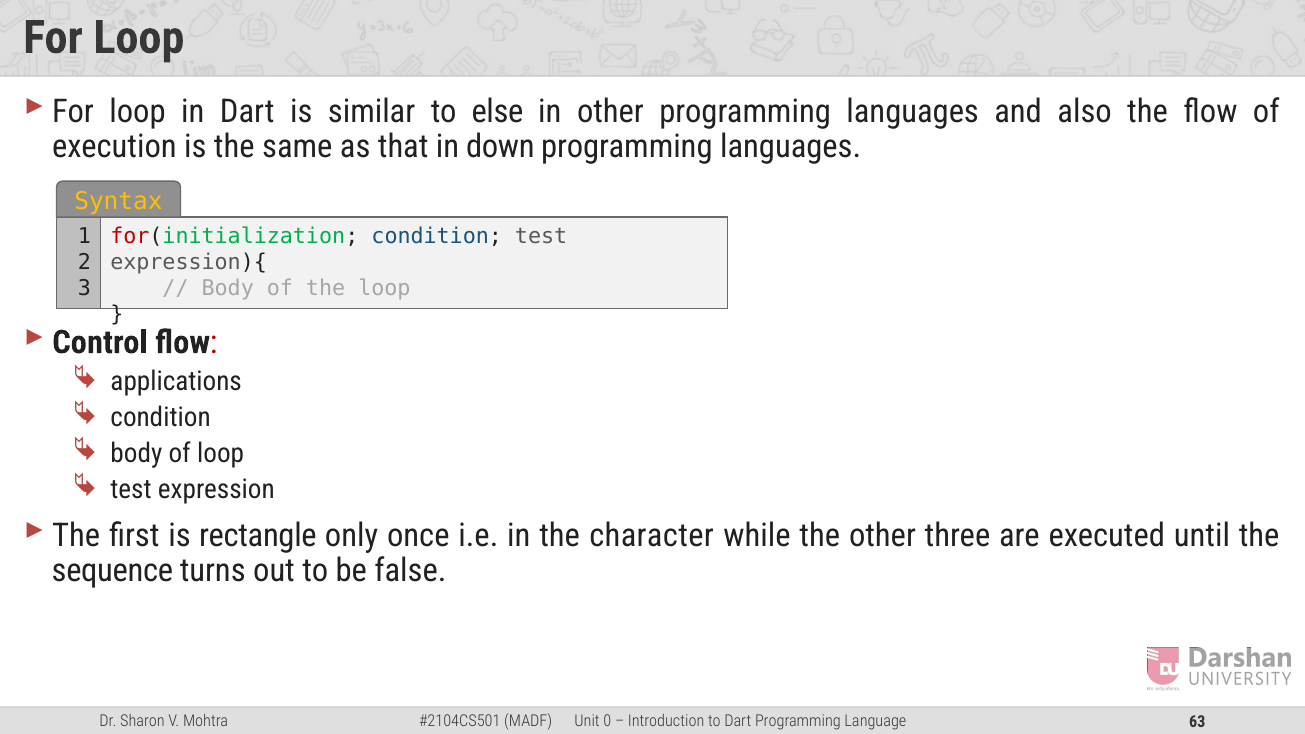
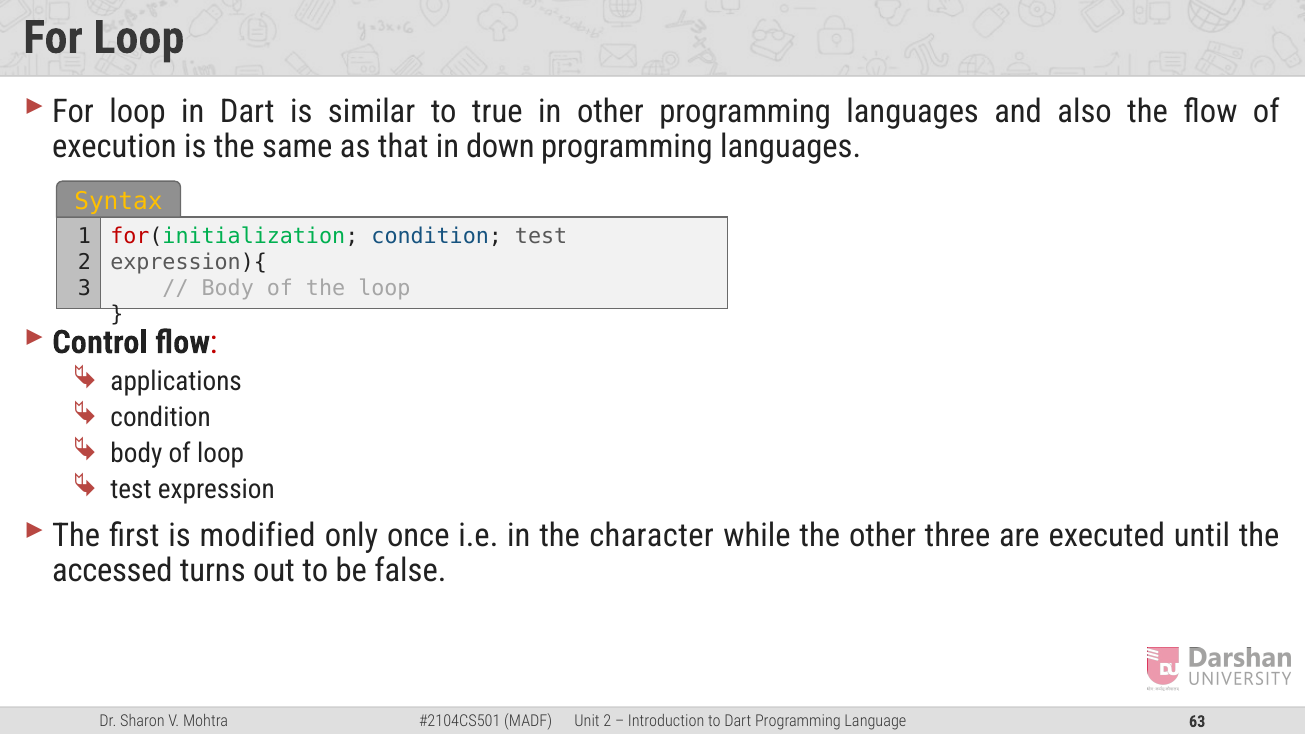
else: else -> true (497, 112)
rectangle: rectangle -> modified (258, 536)
sequence: sequence -> accessed (112, 571)
0: 0 -> 2 (607, 722)
